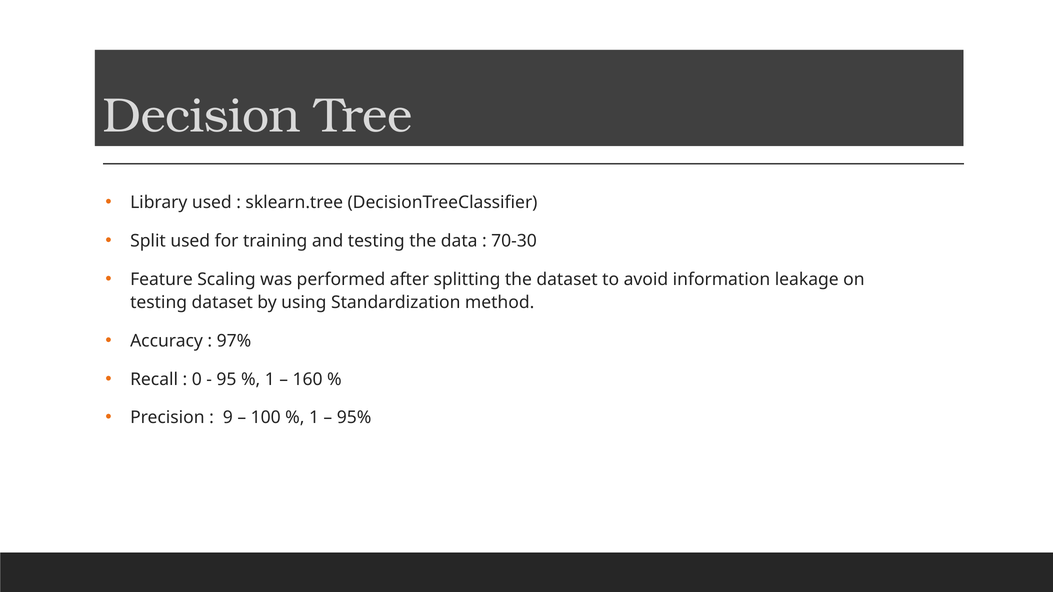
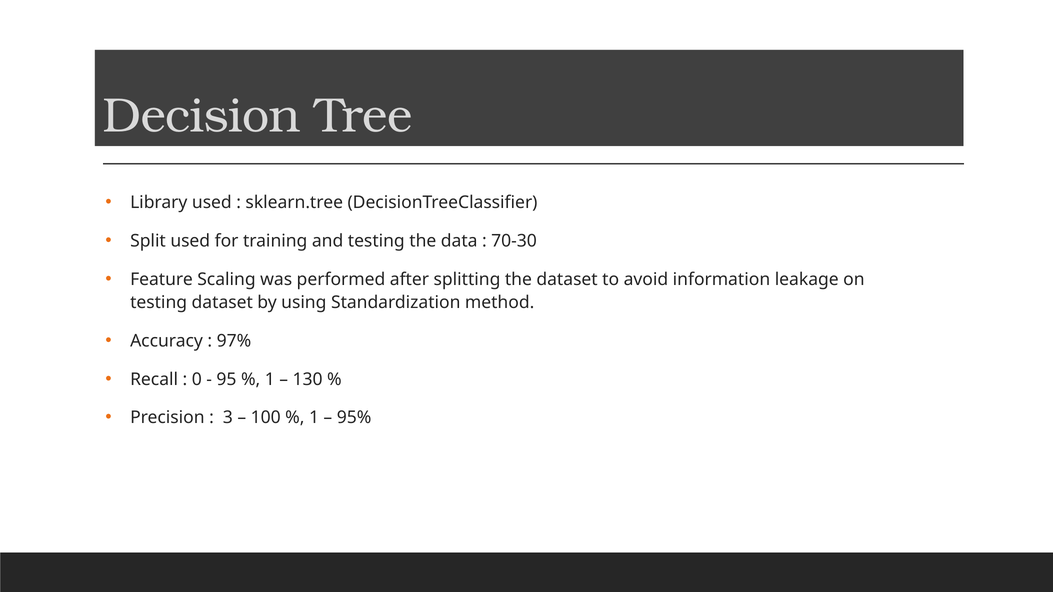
160: 160 -> 130 (308, 379)
9: 9 -> 3 (228, 418)
